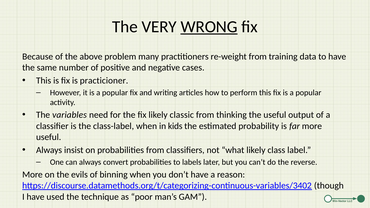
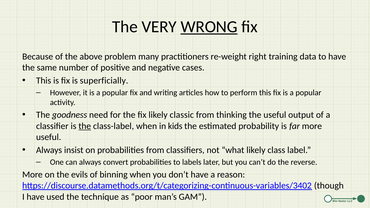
re-weight from: from -> right (258, 57)
practicioner: practicioner -> superficially (104, 81)
variables: variables -> goodness (70, 115)
the underline: none -> present (85, 126)
